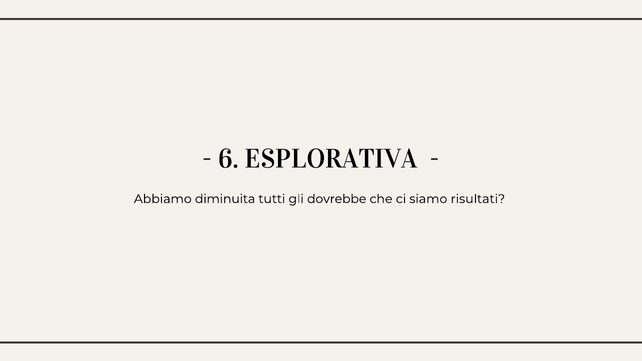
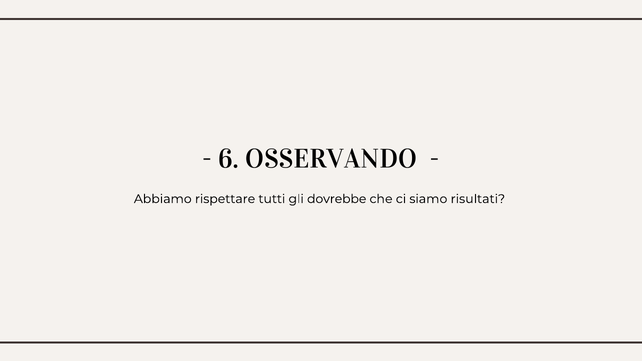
ESPLORATIVA: ESPLORATIVA -> OSSERVANDO (331, 159)
diminuita: diminuita -> rispettare (225, 199)
